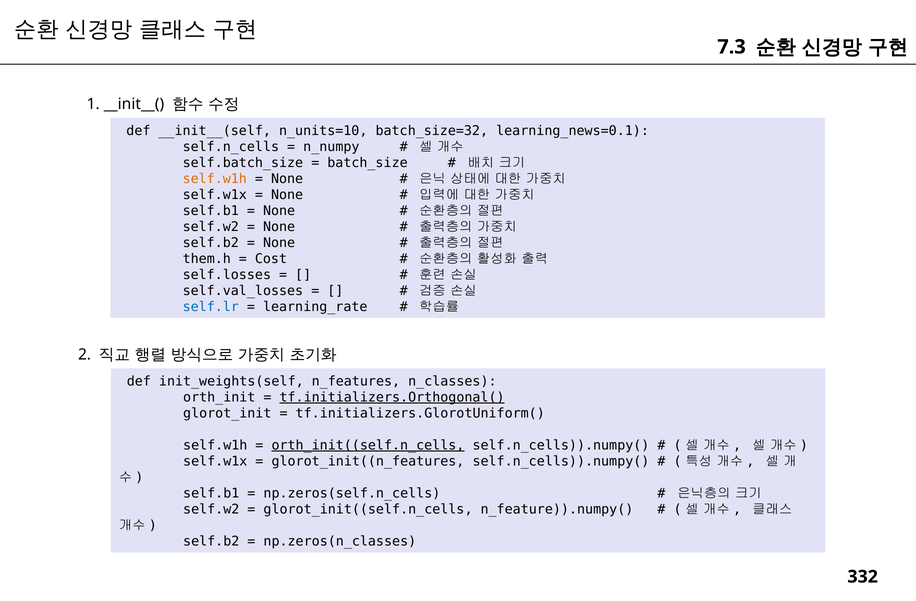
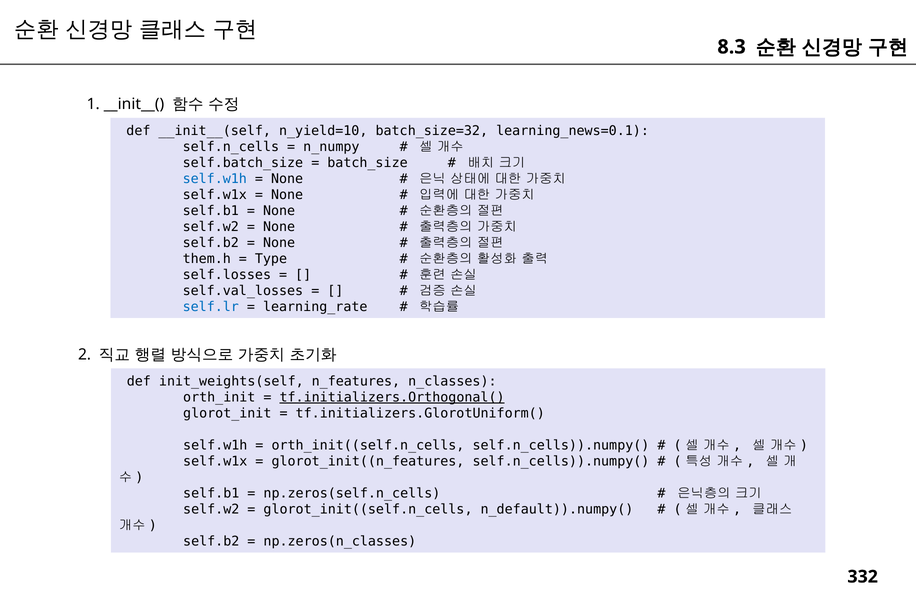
7.3: 7.3 -> 8.3 (732, 47)
n_units=10: n_units=10 -> n_yield=10 (323, 131)
self.w1h colour: orange -> blue (215, 179)
Cost: Cost -> Type (271, 259)
orth_init((self.n_cells underline: present -> none (368, 446)
n_feature)).numpy(: n_feature)).numpy( -> n_default)).numpy( (557, 510)
